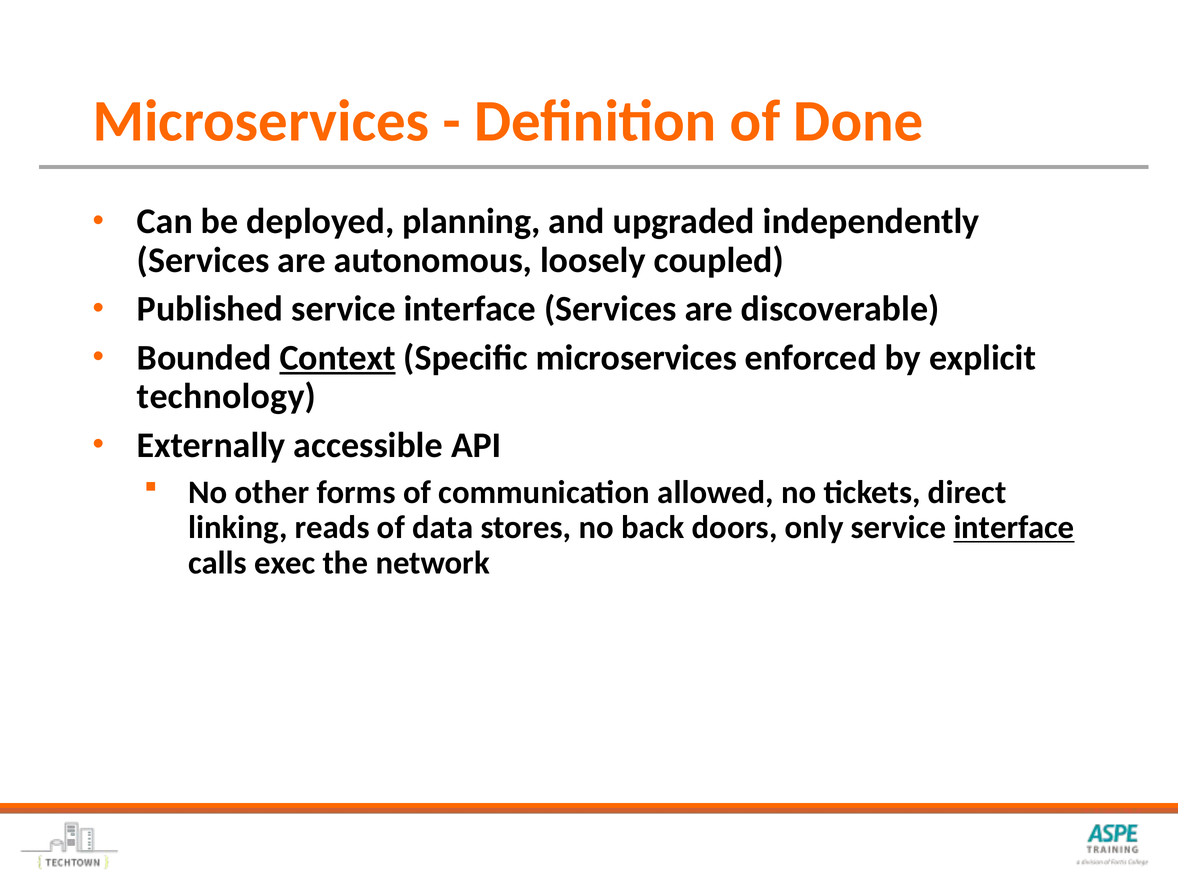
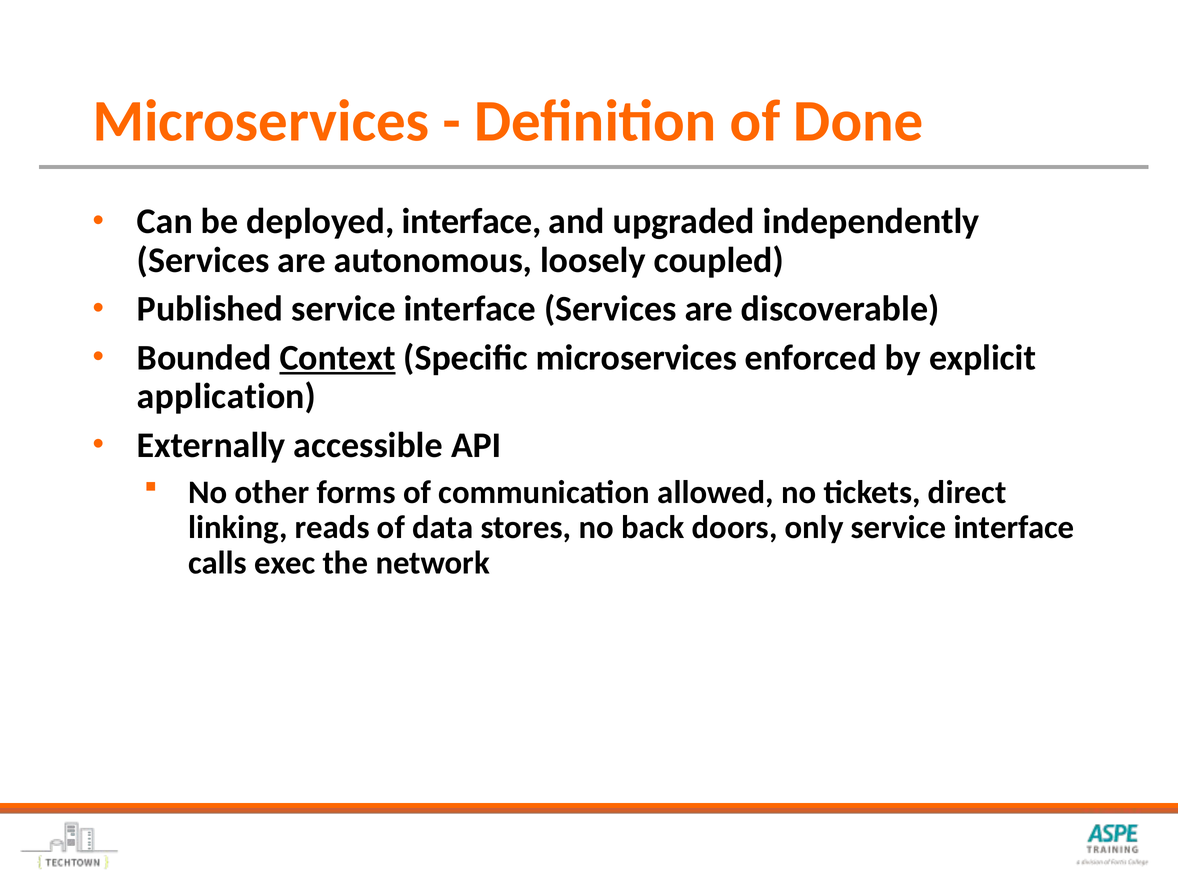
deployed planning: planning -> interface (471, 221)
technology: technology -> application (227, 396)
interface underline: present -> none (1014, 527)
